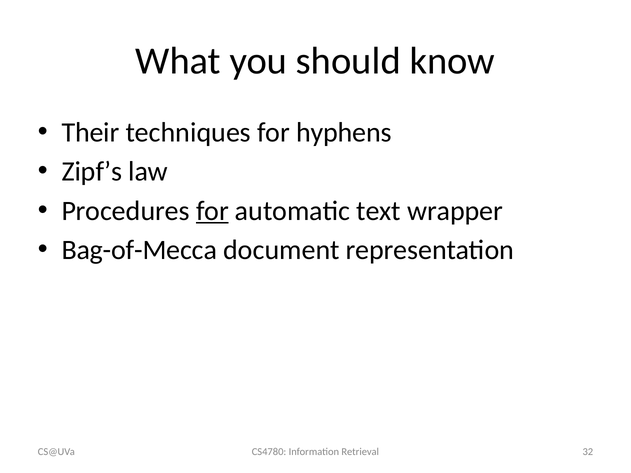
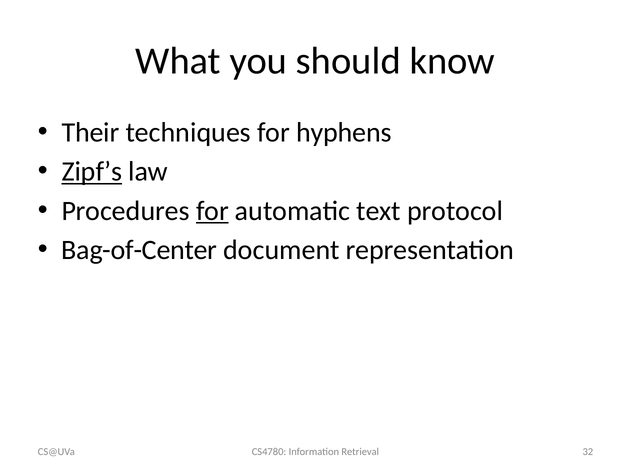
Zipf’s underline: none -> present (92, 172)
wrapper: wrapper -> protocol (455, 211)
Bag-of-Mecca: Bag-of-Mecca -> Bag-of-Center (139, 250)
